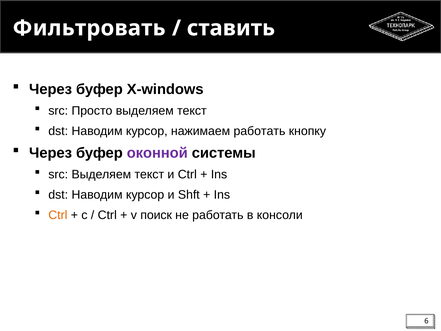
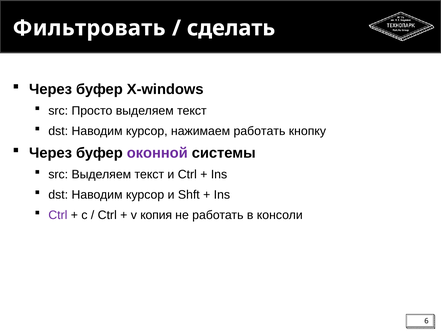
ставить: ставить -> сделать (231, 28)
Ctrl colour: orange -> purple (58, 215)
поиск: поиск -> копия (156, 215)
